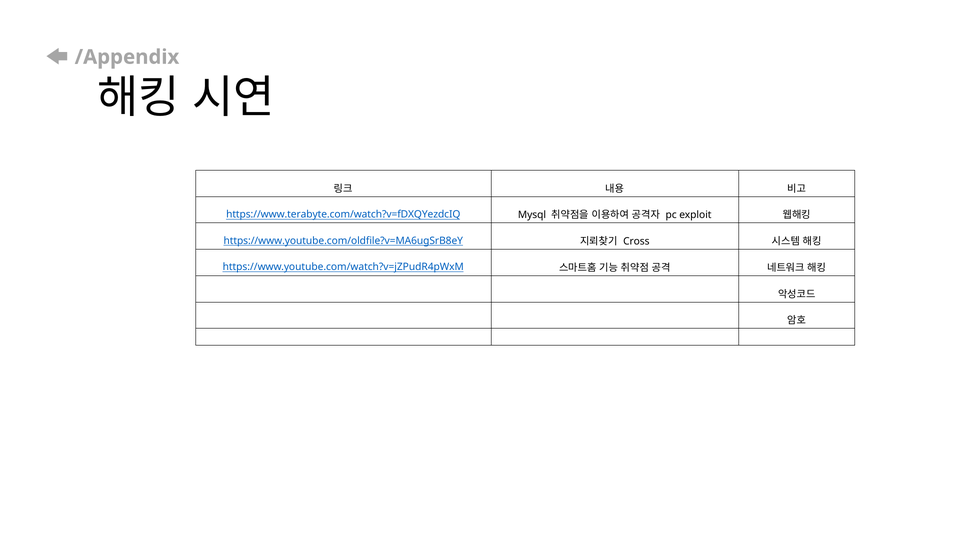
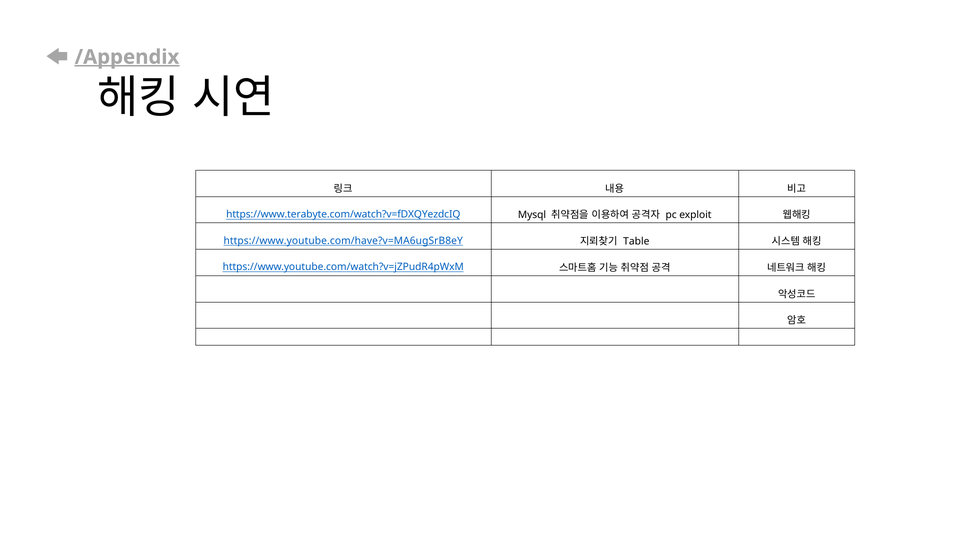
/Appendix underline: none -> present (127, 57)
https://www.youtube.com/oldfile?v=MA6ugSrB8eY: https://www.youtube.com/oldfile?v=MA6ugSrB8eY -> https://www.youtube.com/have?v=MA6ugSrB8eY (343, 241)
Cross: Cross -> Table (636, 241)
